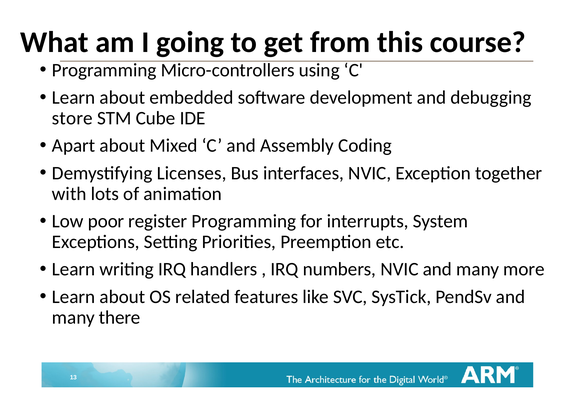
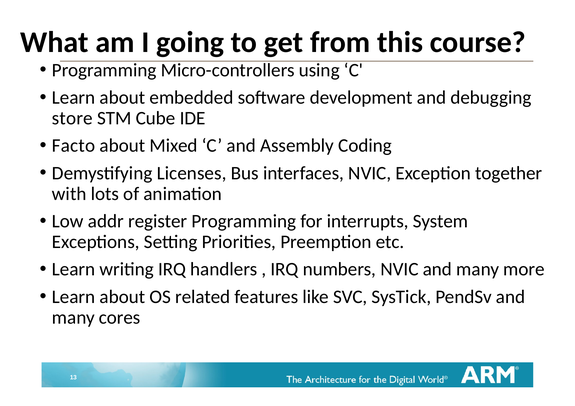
Apart: Apart -> Facto (74, 146)
poor: poor -> addr (106, 221)
there: there -> cores (120, 318)
